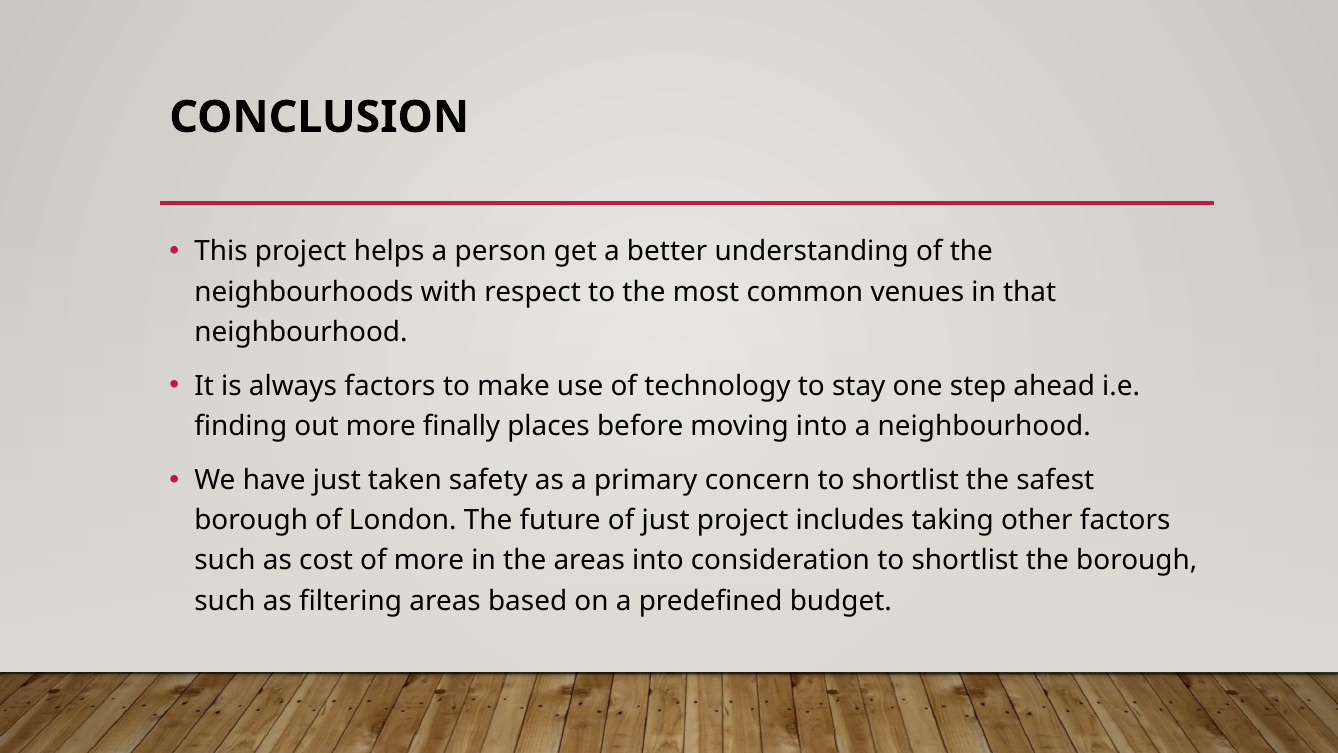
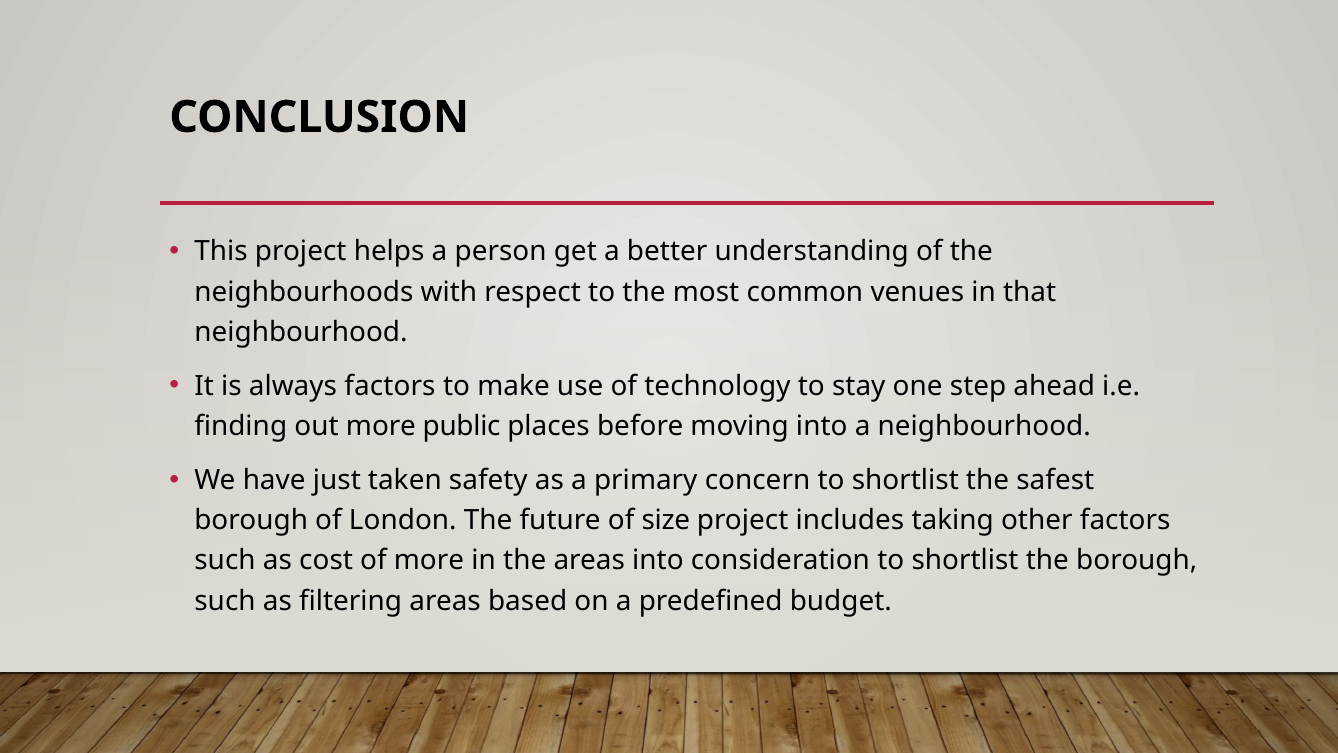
finally: finally -> public (462, 426)
of just: just -> size (666, 520)
